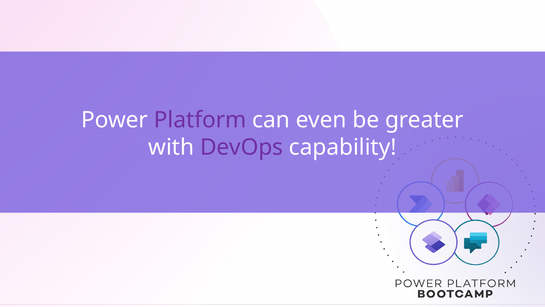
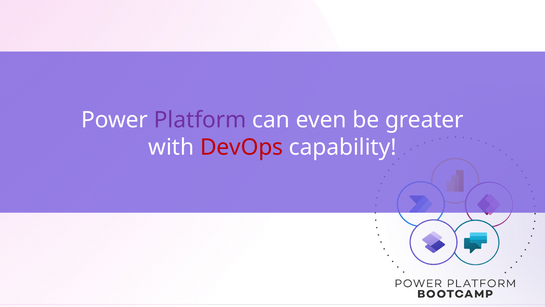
DevOps colour: purple -> red (242, 147)
